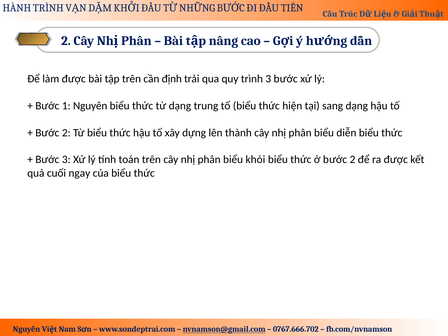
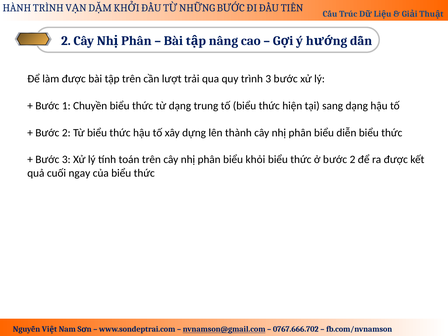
định: định -> lượt (172, 79)
Nguyên: Nguyên -> Chuyền (90, 106)
